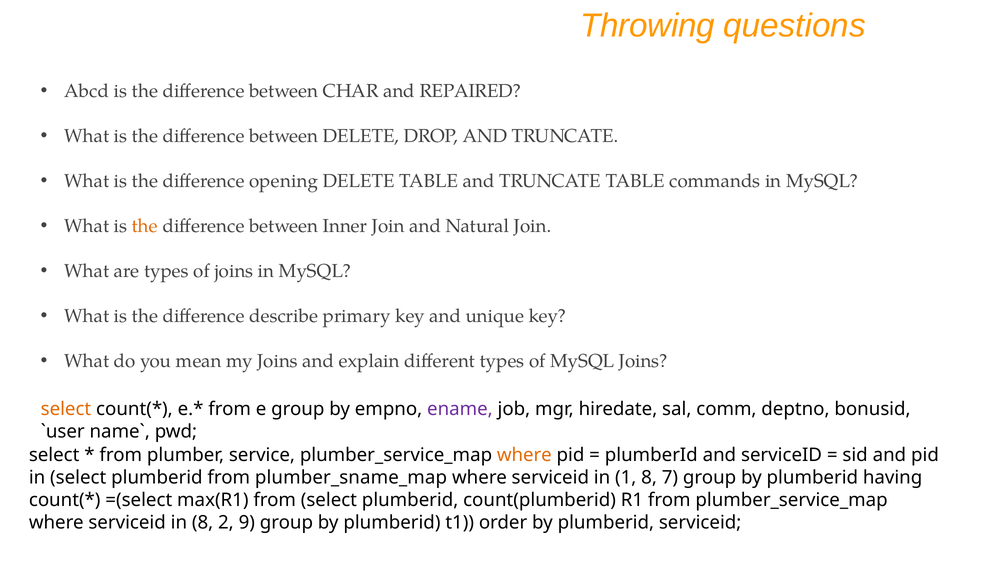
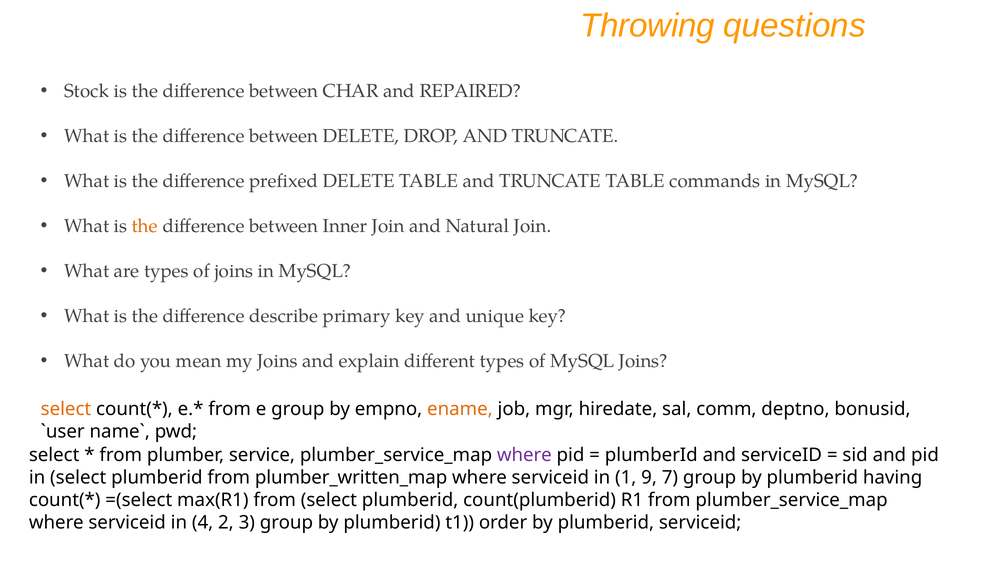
Abcd: Abcd -> Stock (87, 91)
opening: opening -> prefixed (284, 181)
ename colour: purple -> orange (460, 409)
where colour: orange -> purple (524, 455)
plumber_sname_map: plumber_sname_map -> plumber_written_map (351, 477)
1 8: 8 -> 9 (649, 477)
in 8: 8 -> 4 (203, 522)
9: 9 -> 3 (247, 522)
